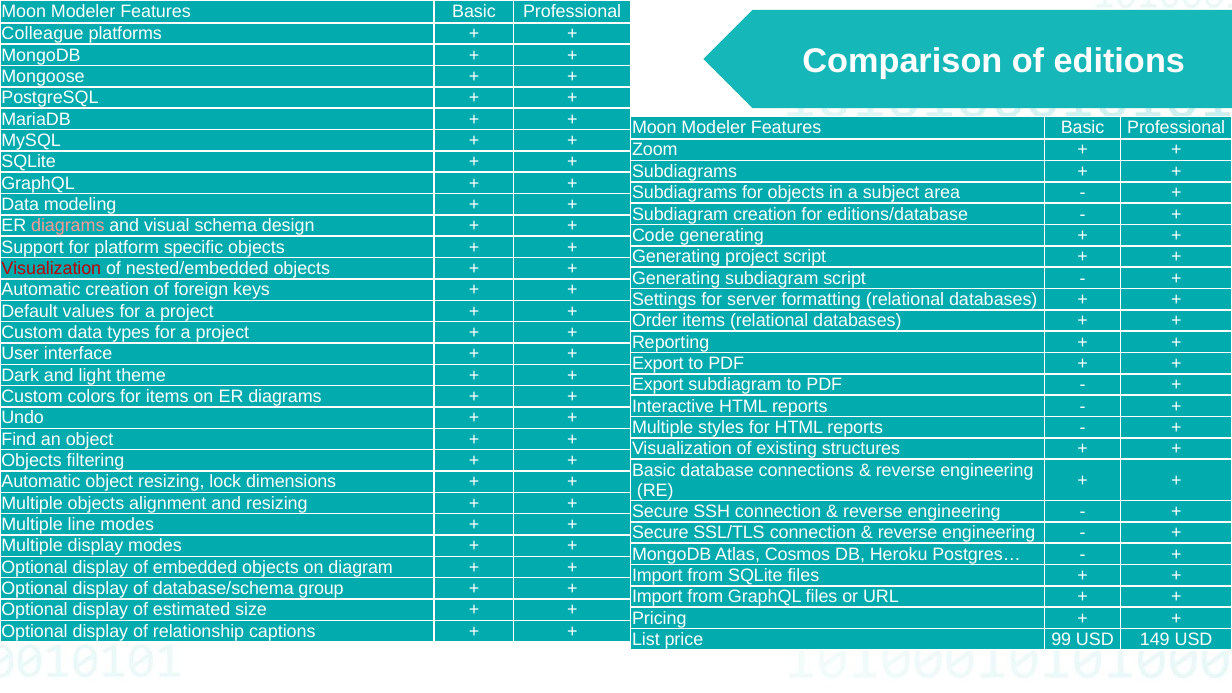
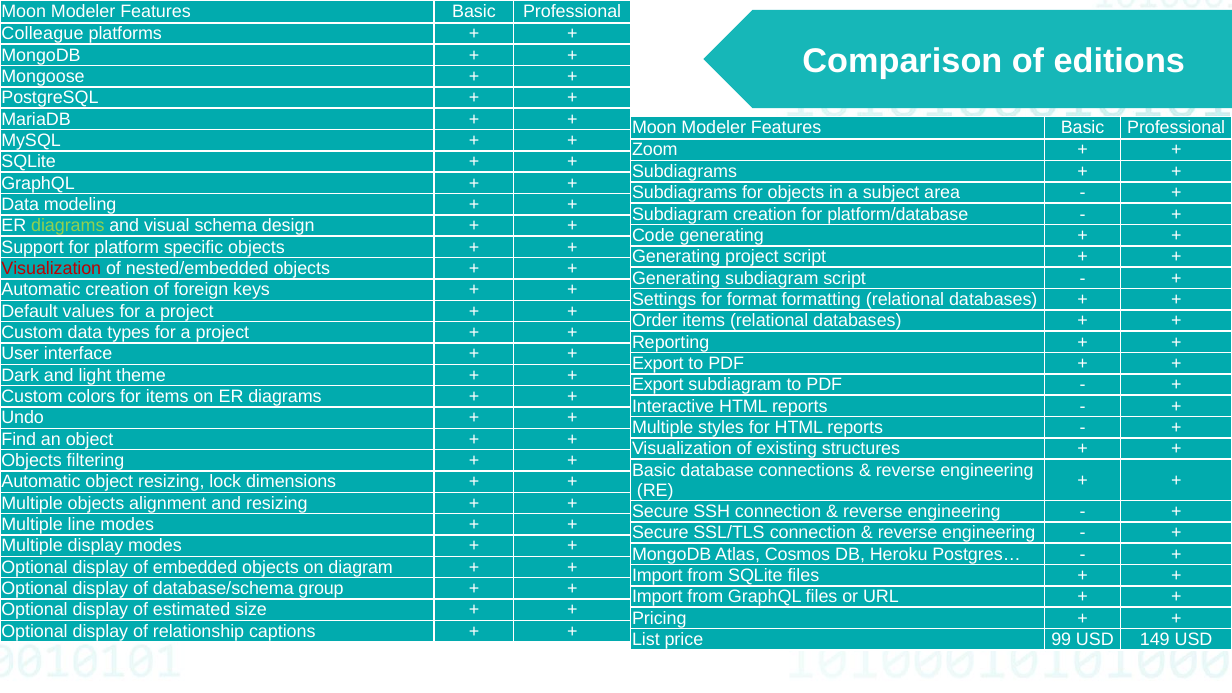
editions/database: editions/database -> platform/database (898, 214)
diagrams colour: pink -> light green (68, 226)
server: server -> format (752, 299)
